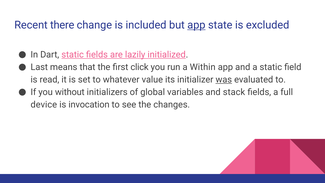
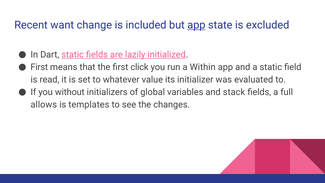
there: there -> want (62, 25)
Last: Last -> First (39, 67)
was underline: present -> none (224, 80)
device: device -> allows (44, 104)
invocation: invocation -> templates (89, 104)
